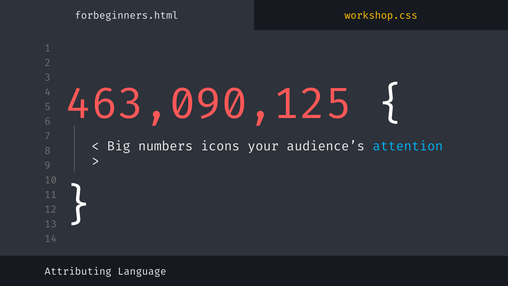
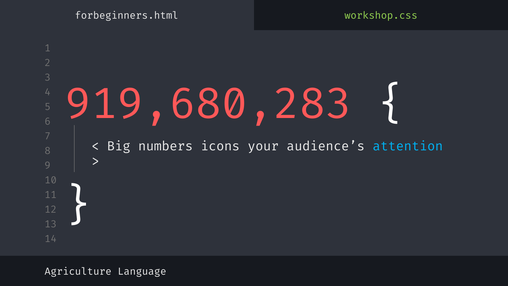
workshop.css colour: yellow -> light green (381, 16)
463,090,125: 463,090,125 -> 919,680,283 (208, 104)
Attributing: Attributing -> Agriculture (78, 271)
